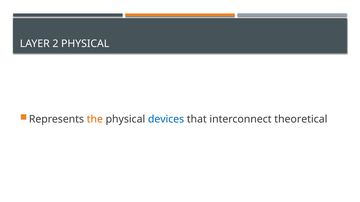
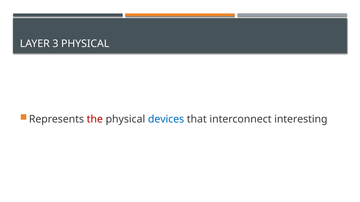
2: 2 -> 3 (55, 44)
the colour: orange -> red (95, 119)
theoretical: theoretical -> interesting (301, 119)
